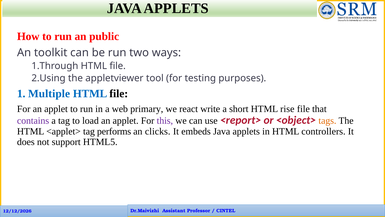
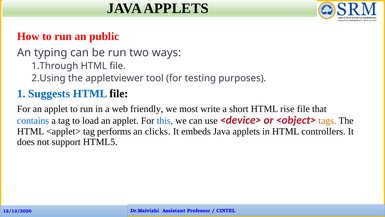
toolkit: toolkit -> typing (51, 52)
Multiple: Multiple -> Suggests (49, 93)
primary: primary -> friendly (147, 109)
react: react -> most (189, 109)
contains colour: purple -> blue (33, 120)
this colour: purple -> blue (165, 120)
<report>: <report> -> <device> (241, 120)
